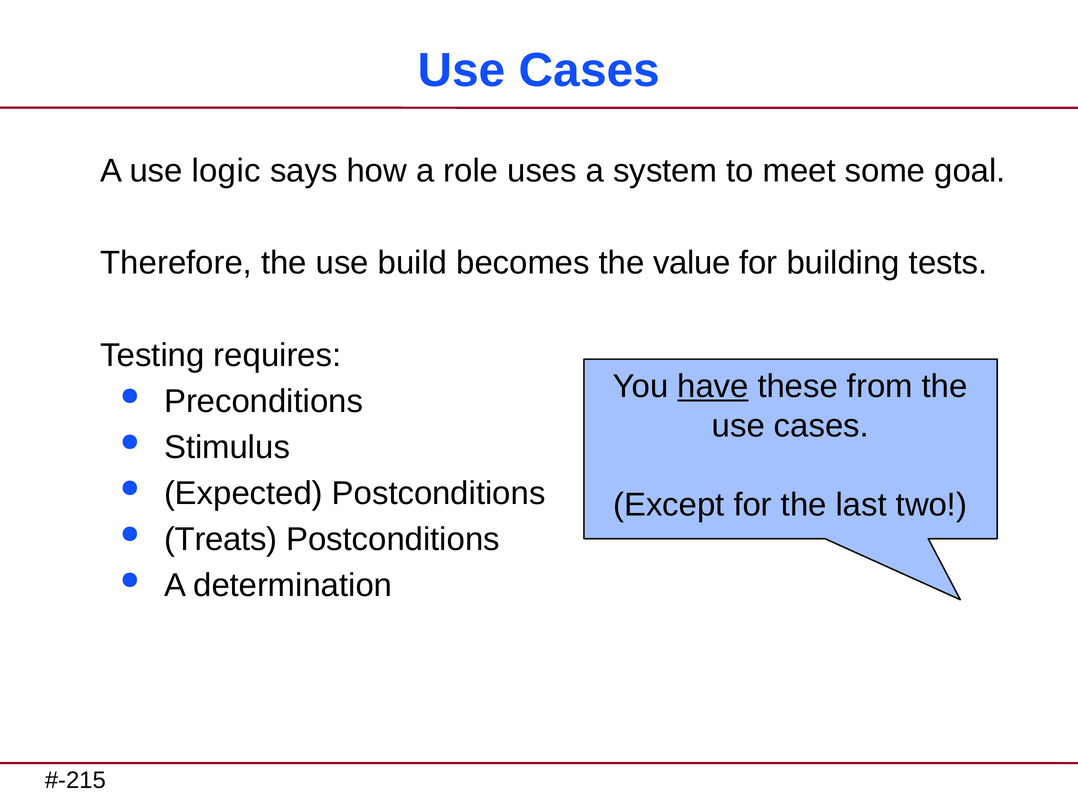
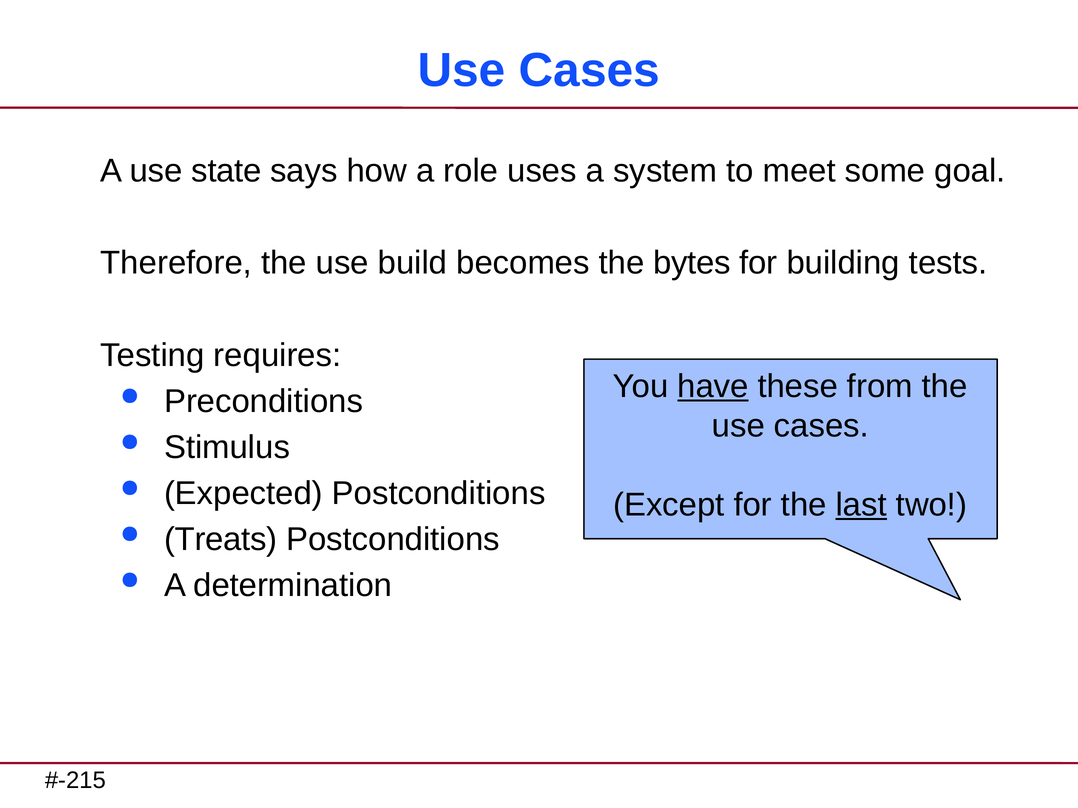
logic: logic -> state (226, 171)
value: value -> bytes (692, 263)
last underline: none -> present (861, 505)
